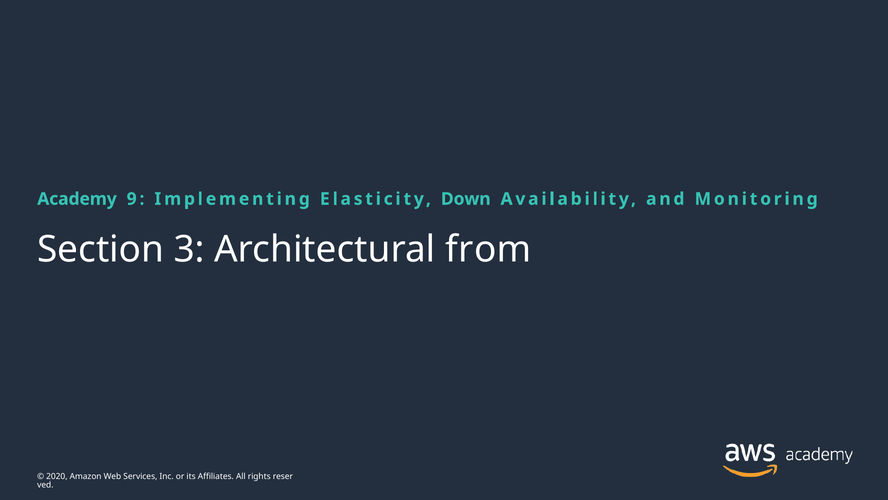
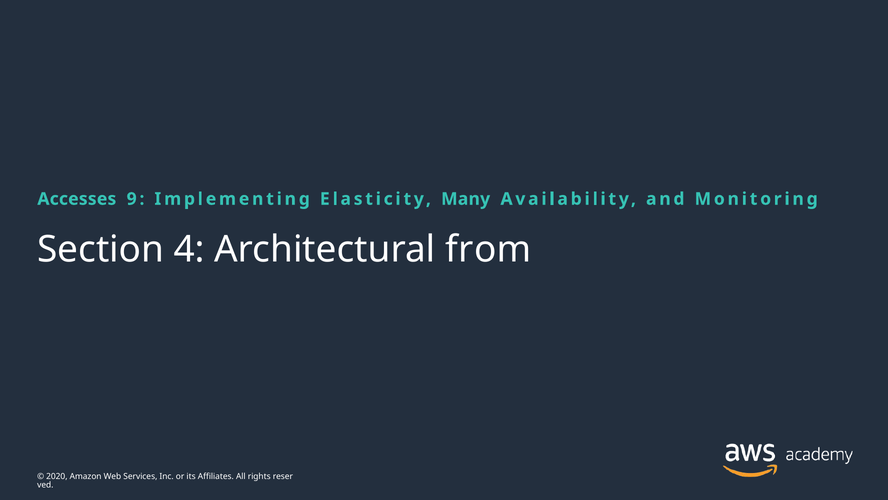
Academy: Academy -> Accesses (77, 199)
Down: Down -> Many (466, 199)
3: 3 -> 4 (189, 250)
